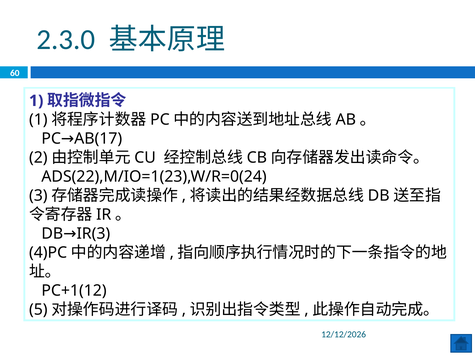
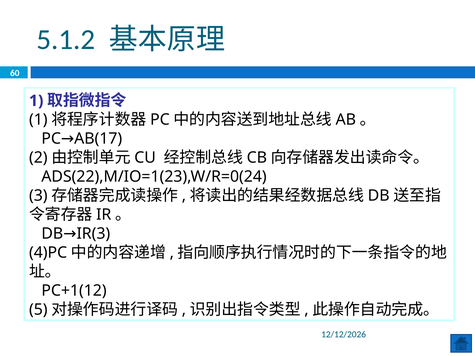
2.3.0: 2.3.0 -> 5.1.2 (66, 40)
